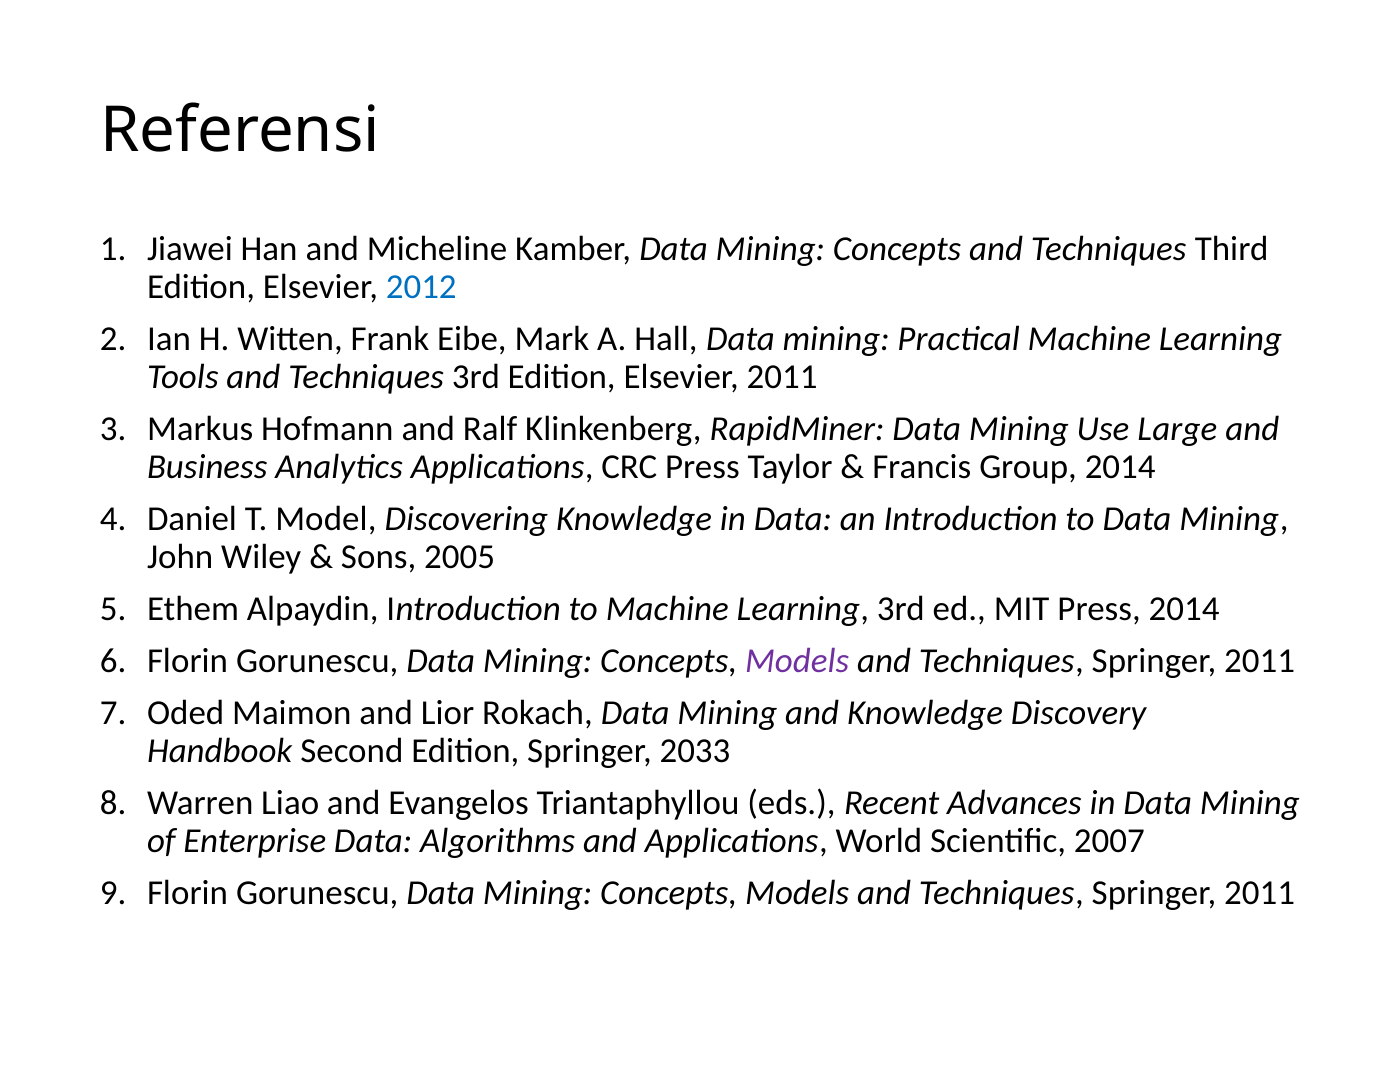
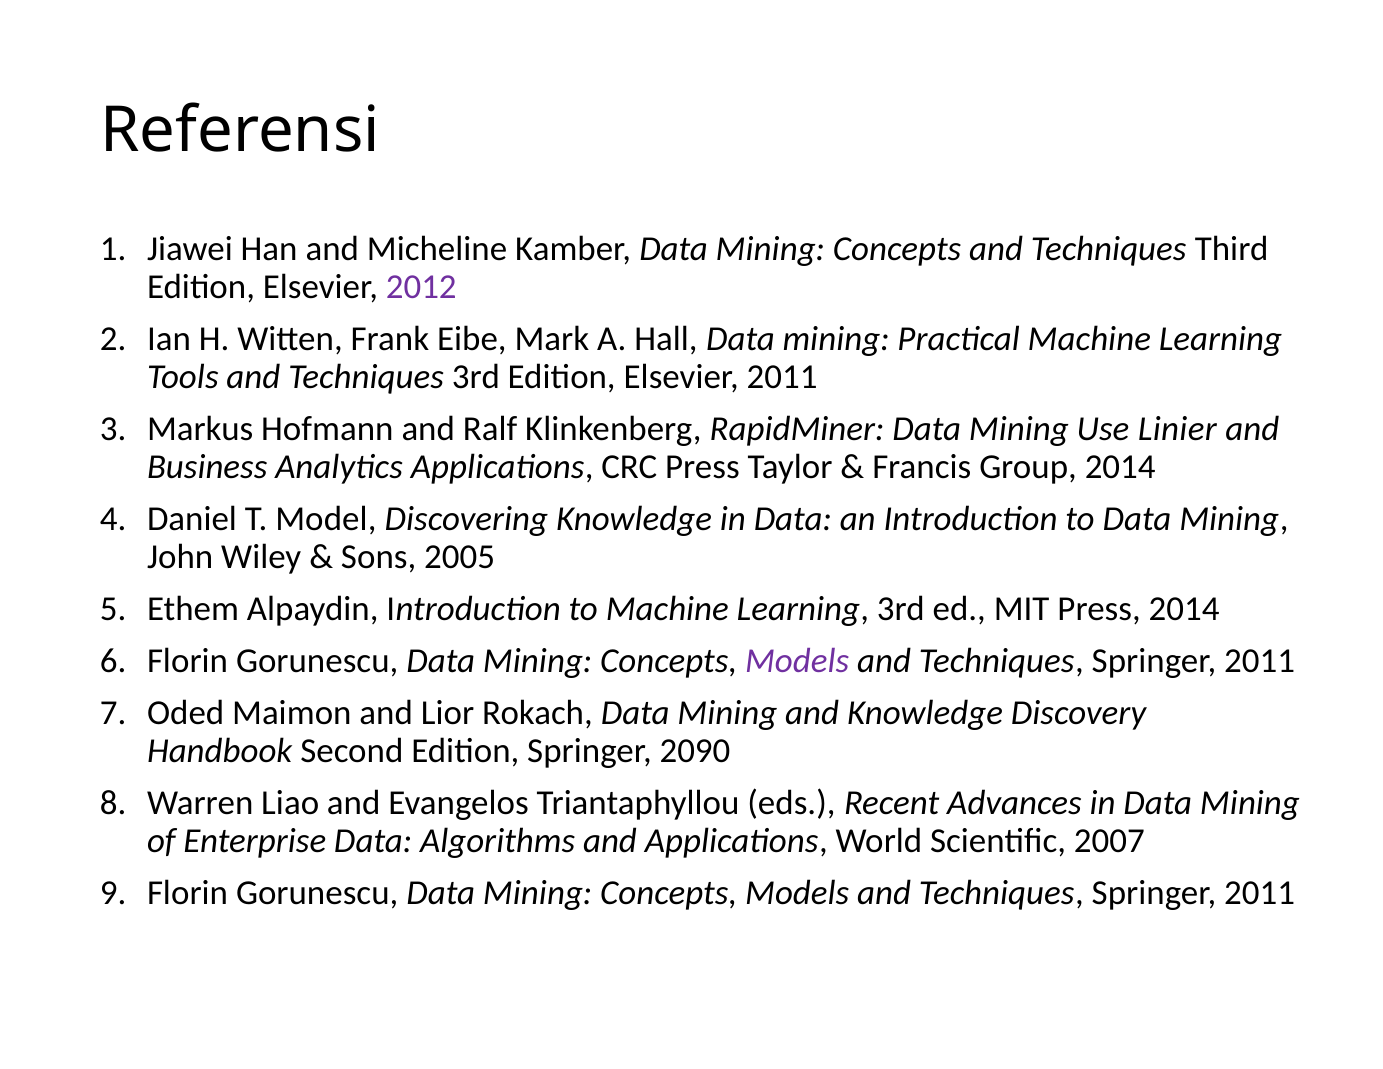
2012 colour: blue -> purple (421, 287)
Large: Large -> Linier (1177, 429)
2033: 2033 -> 2090 (695, 751)
